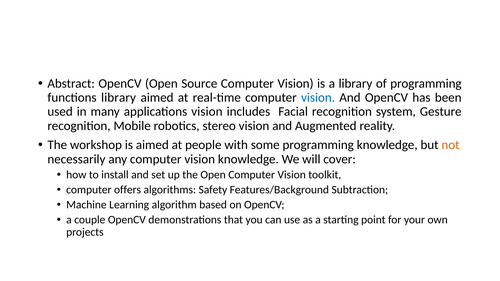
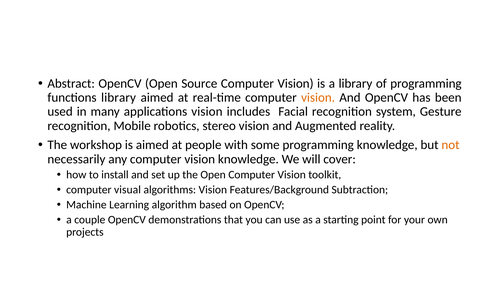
vision colour: blue -> orange (318, 98)
offers: offers -> visual (127, 190)
algorithms Safety: Safety -> Vision (213, 190)
